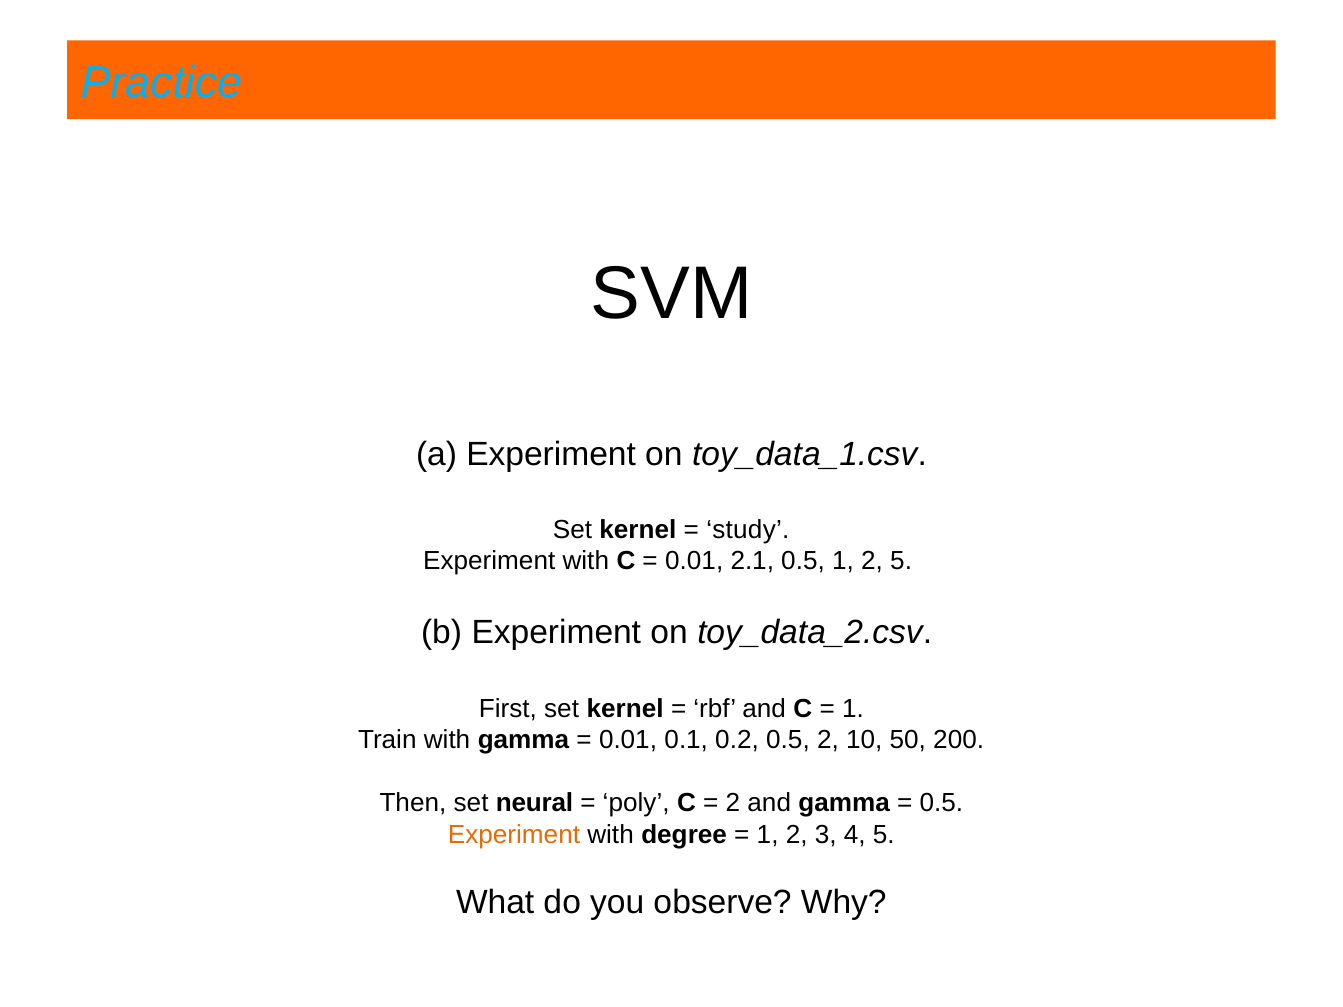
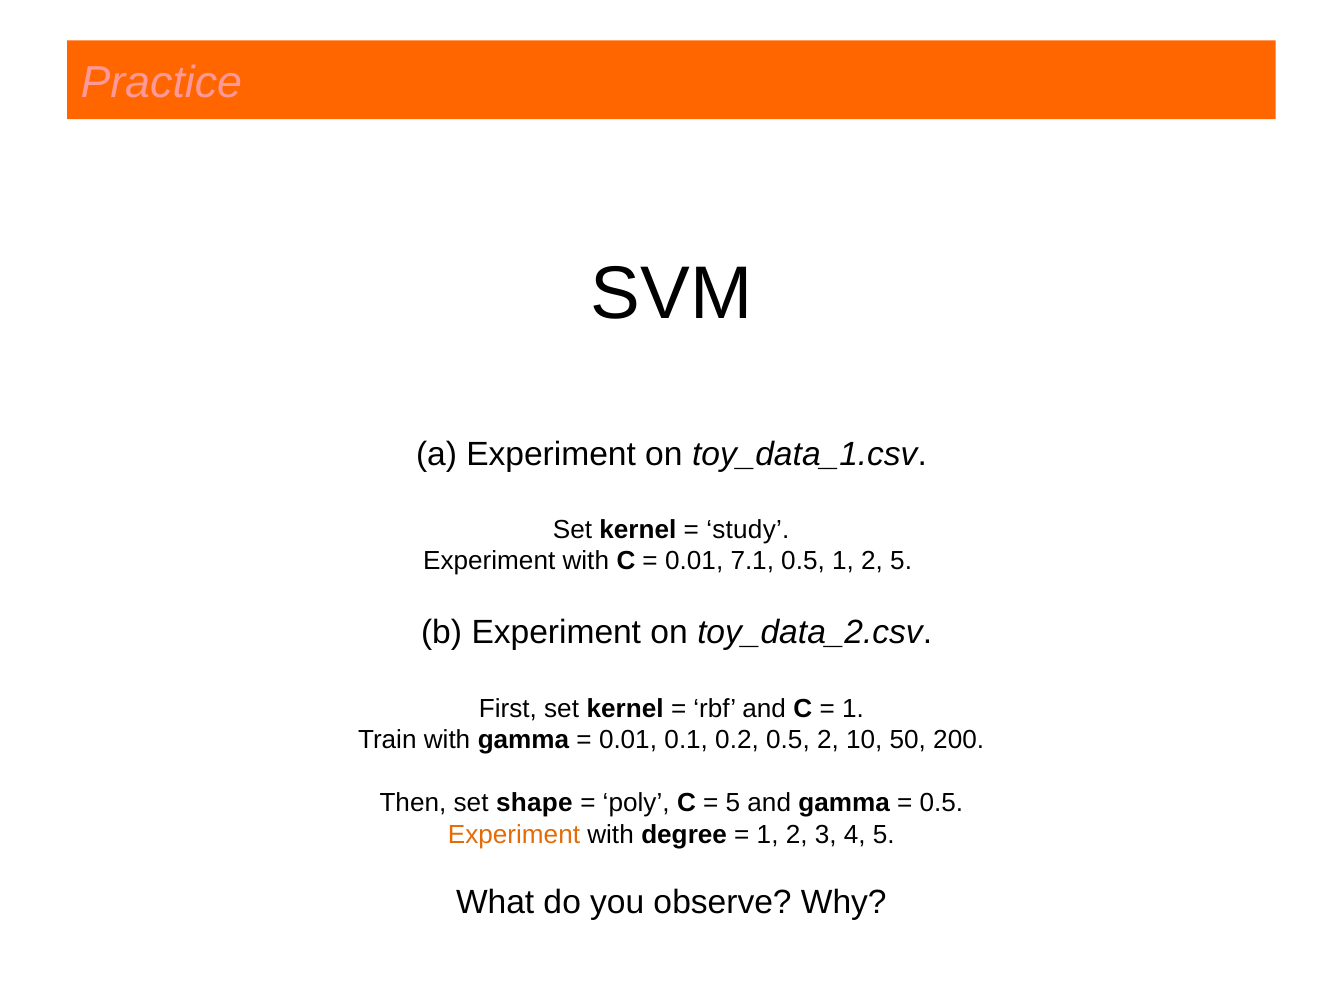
Practice colour: light blue -> pink (161, 83)
2.1: 2.1 -> 7.1 (752, 561)
neural: neural -> shape (534, 803)
2: 2 -> 5 (733, 803)
